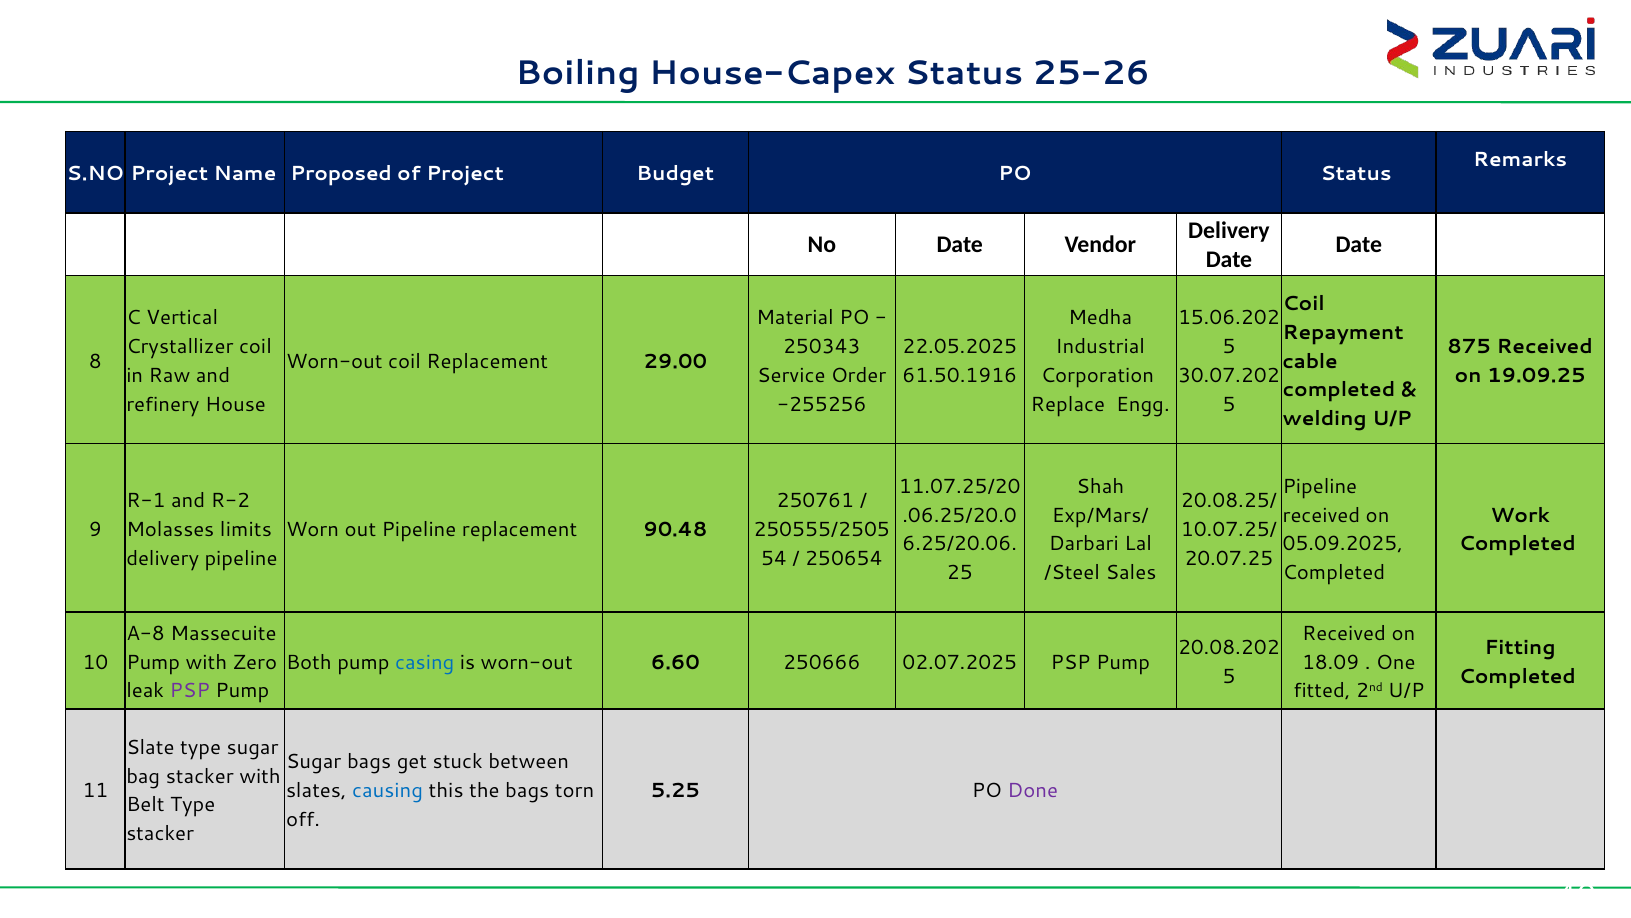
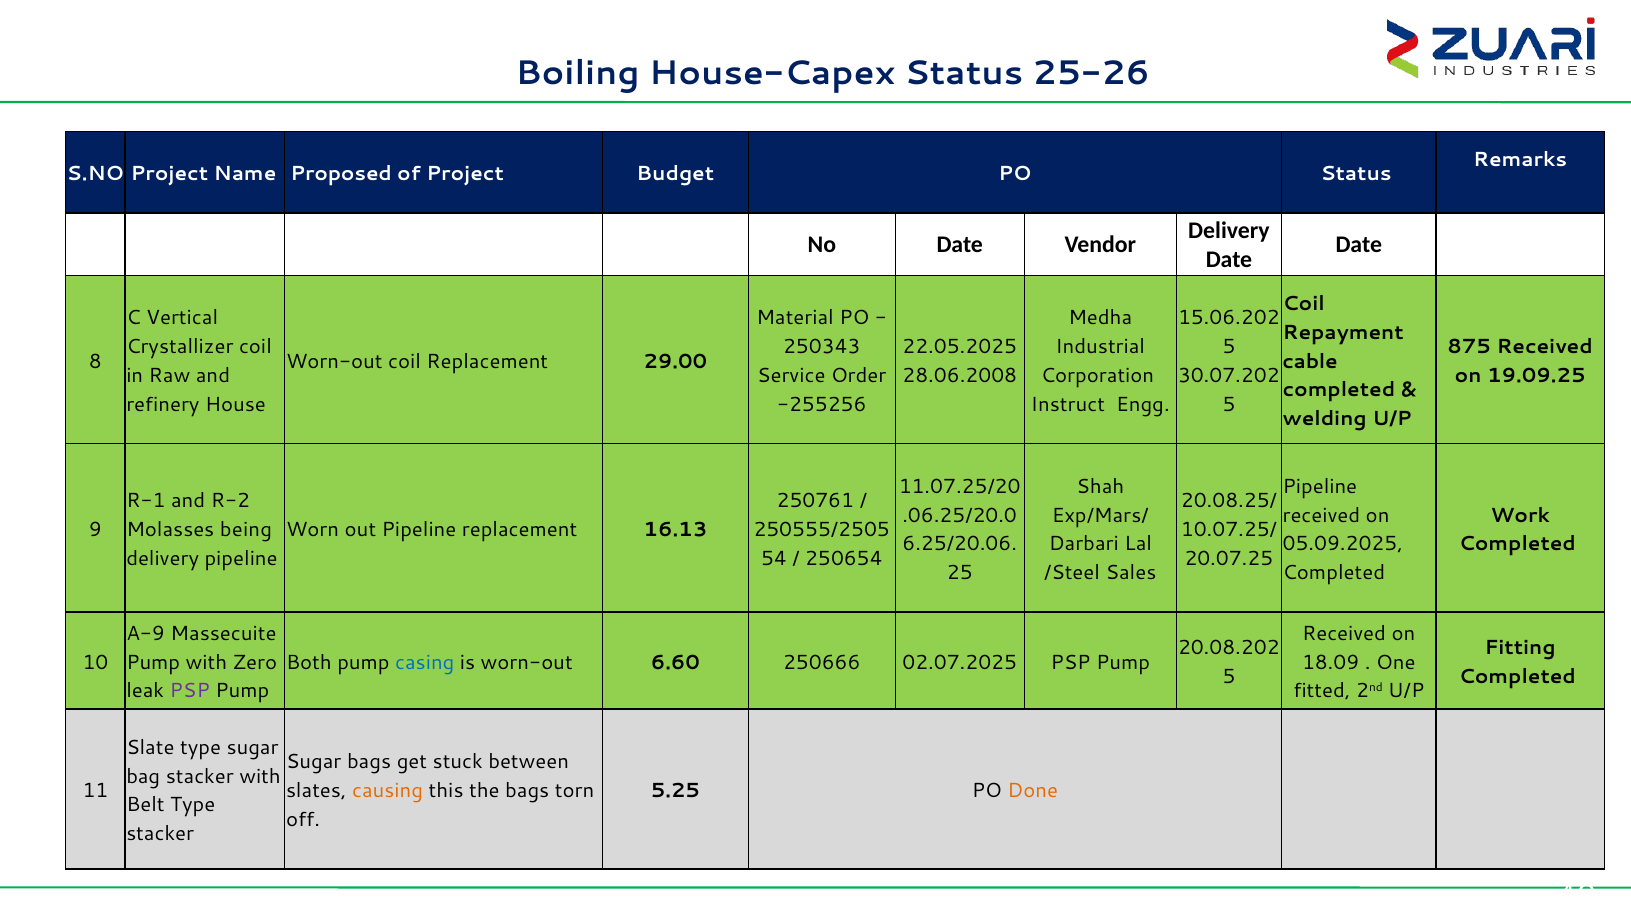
61.50.1916: 61.50.1916 -> 28.06.2008 (960, 375)
Replace: Replace -> Instruct (1068, 404)
limits: limits -> being (246, 529)
90.48: 90.48 -> 16.13 (675, 529)
A-8: A-8 -> A-9 (146, 633)
causing colour: blue -> orange (388, 790)
Done colour: purple -> orange (1033, 790)
